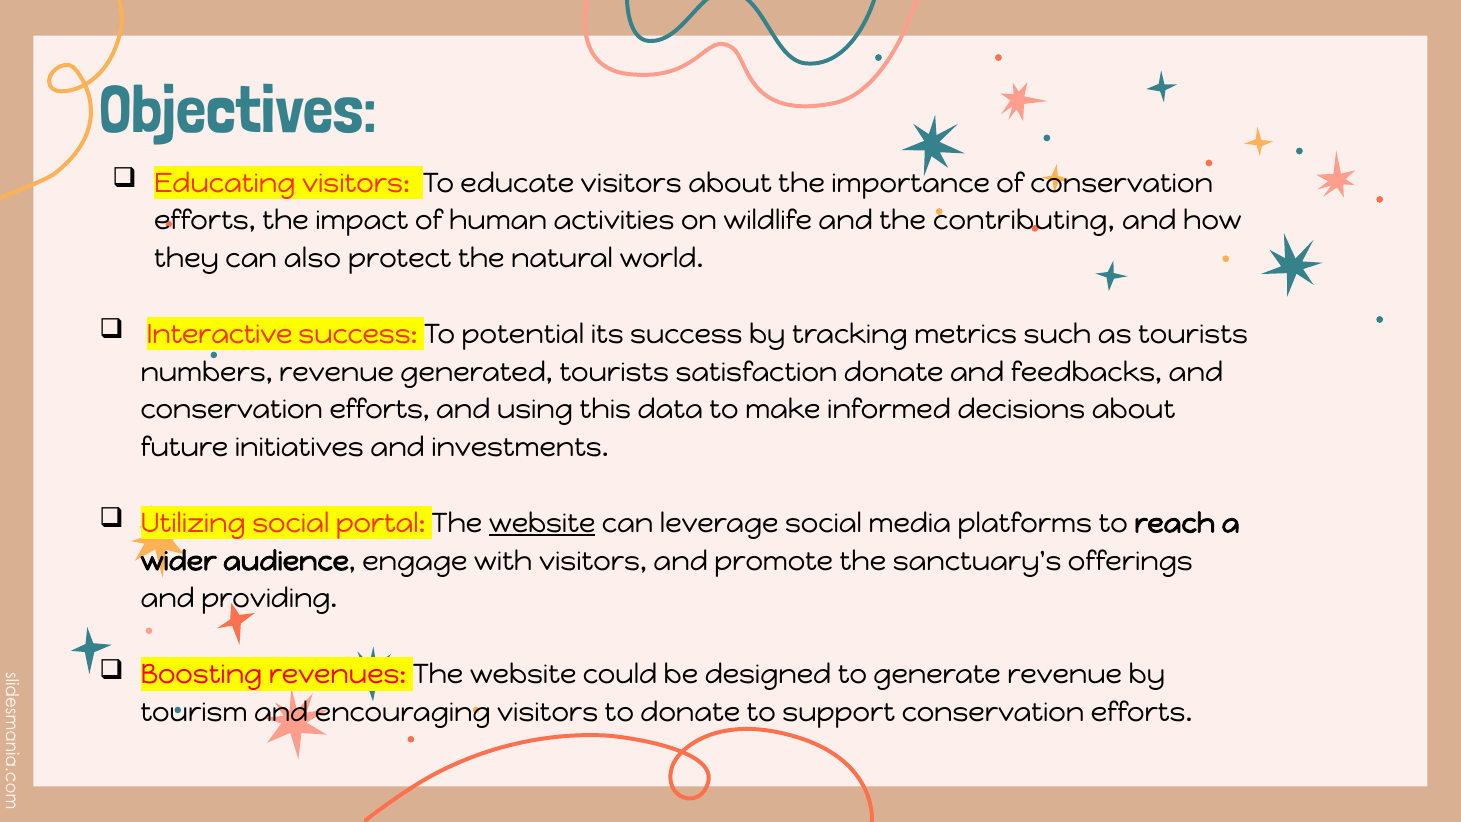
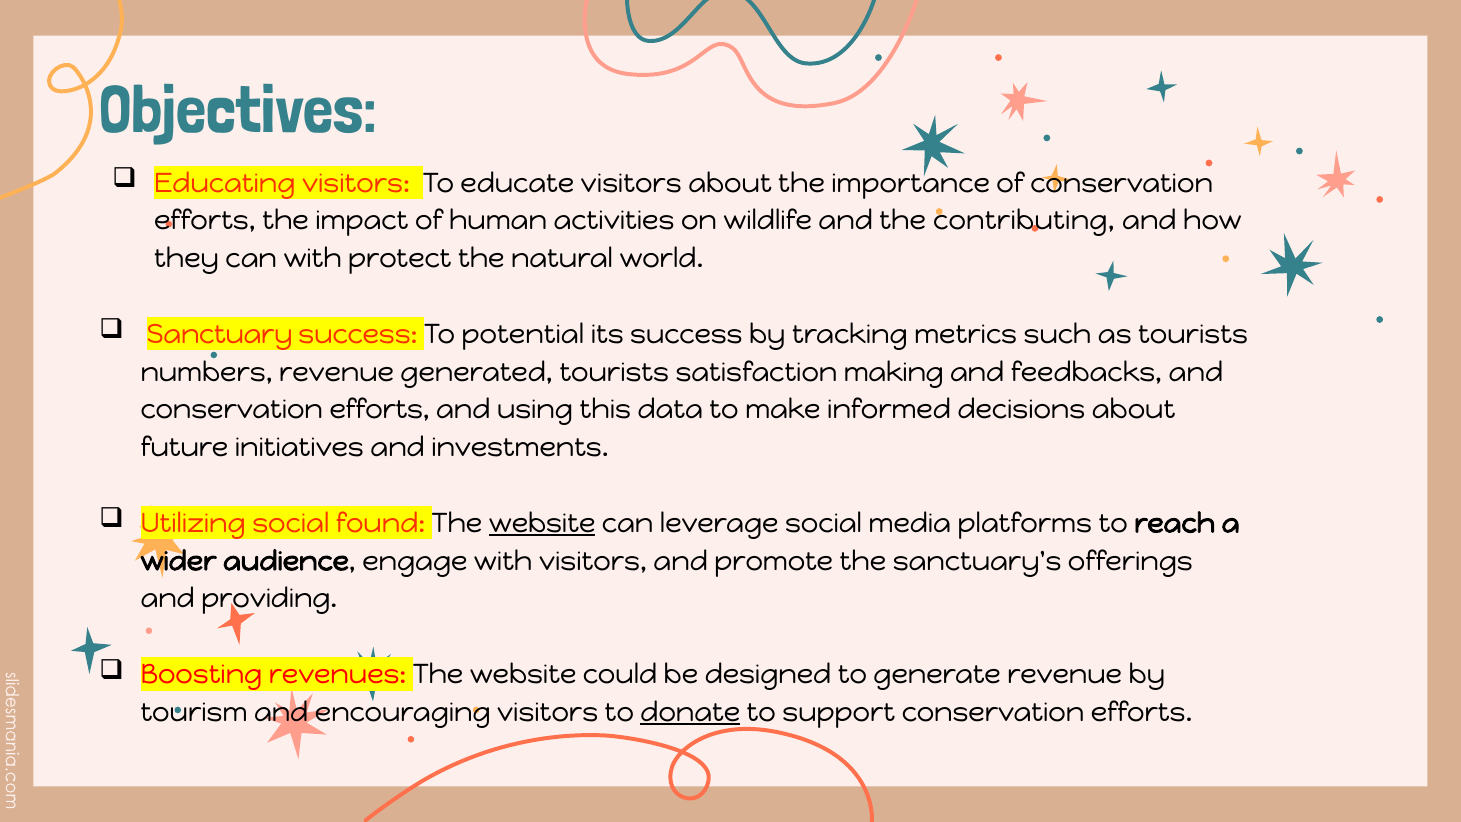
can also: also -> with (313, 259)
Interactive: Interactive -> Sanctuary (220, 334)
satisfaction donate: donate -> making (894, 372)
portal: portal -> found (381, 523)
donate underline: none -> present (690, 712)
